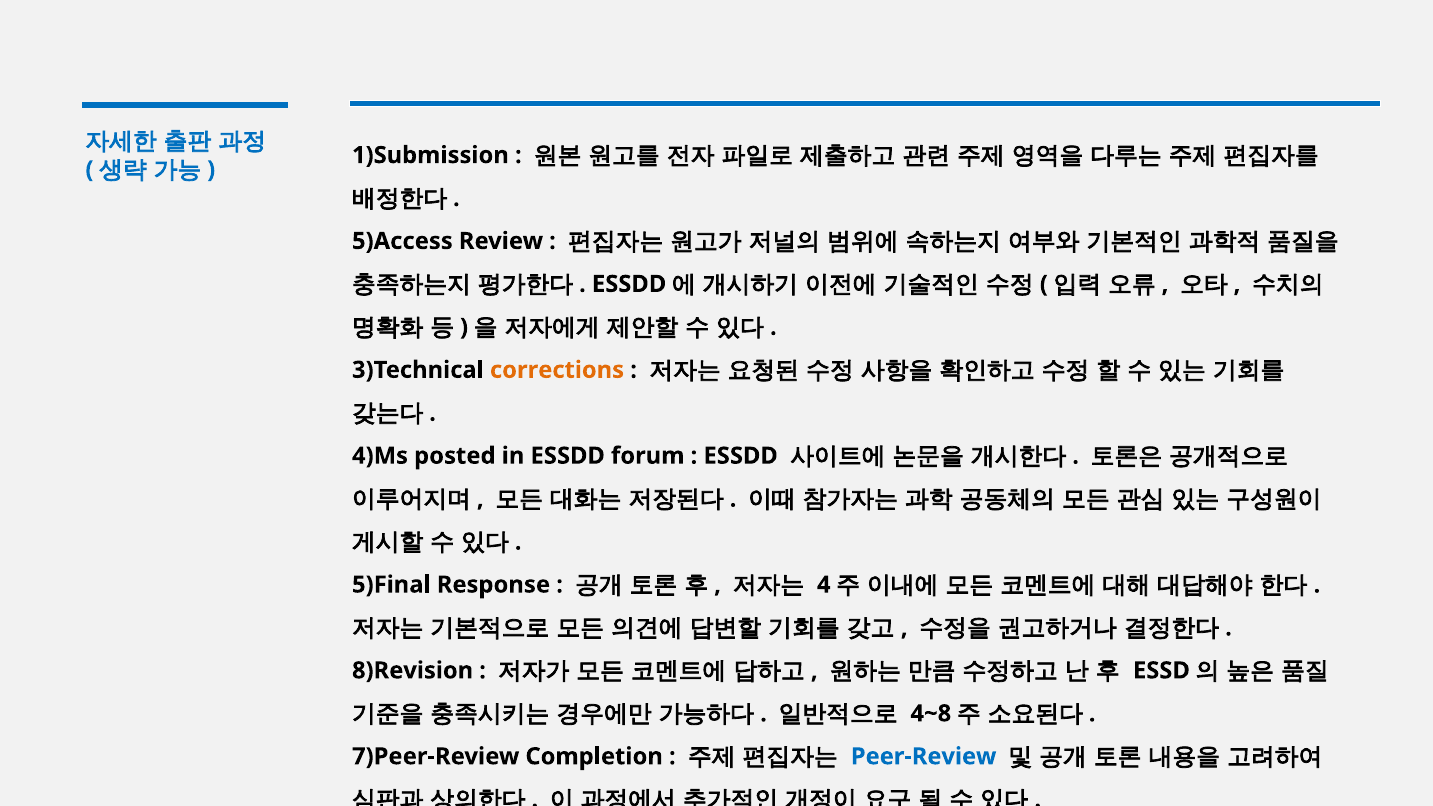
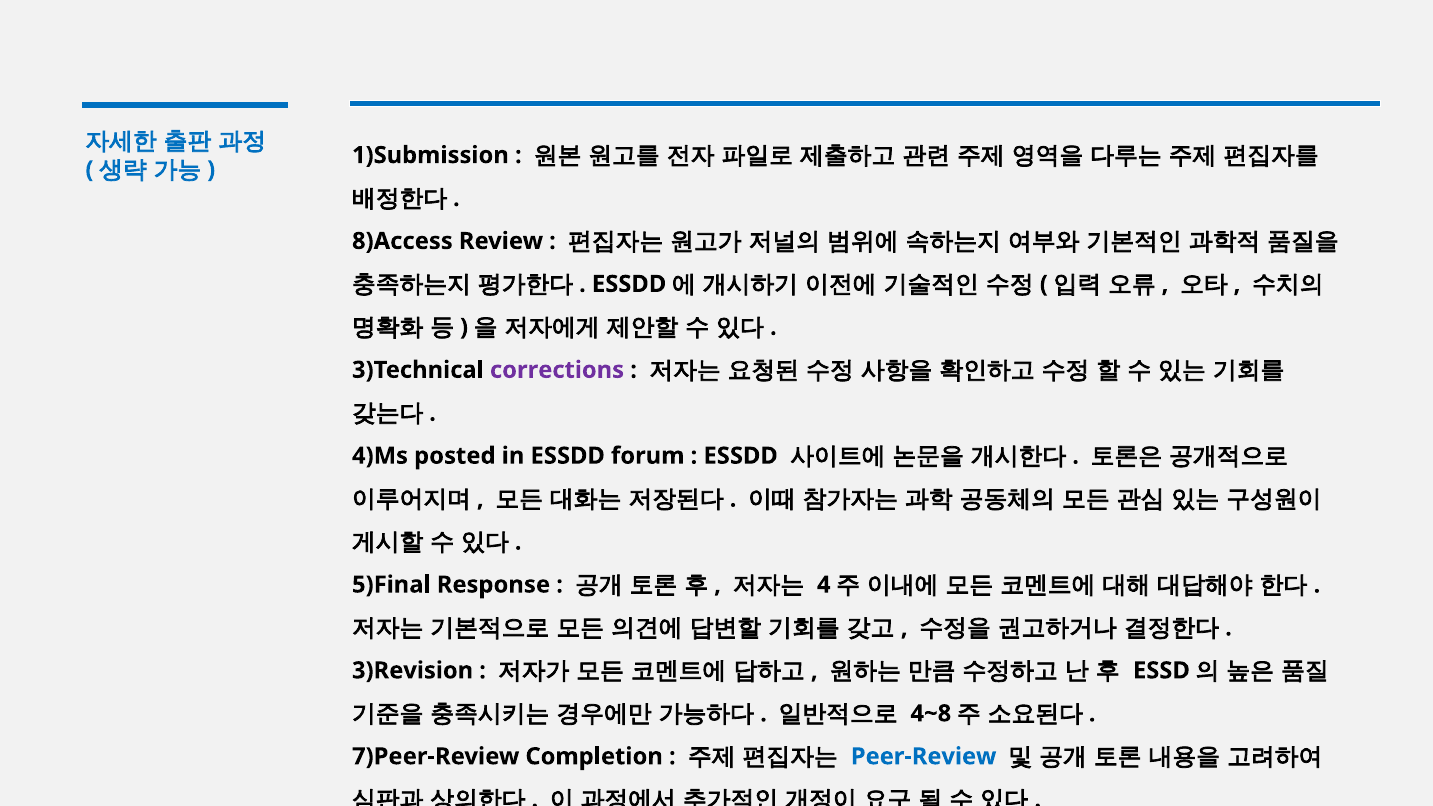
5)Access: 5)Access -> 8)Access (402, 241)
corrections colour: orange -> purple (557, 370)
8)Revision: 8)Revision -> 3)Revision (413, 671)
